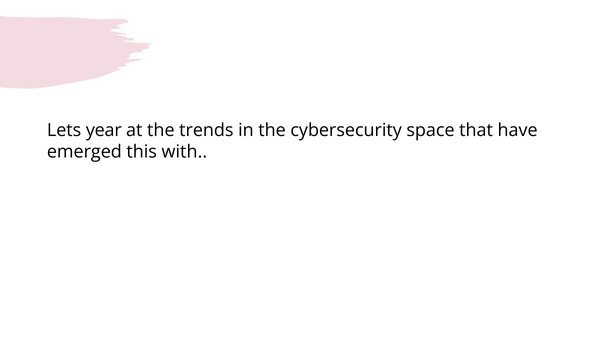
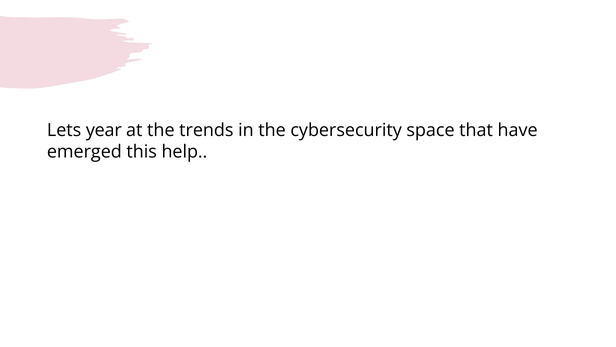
with: with -> help (184, 152)
